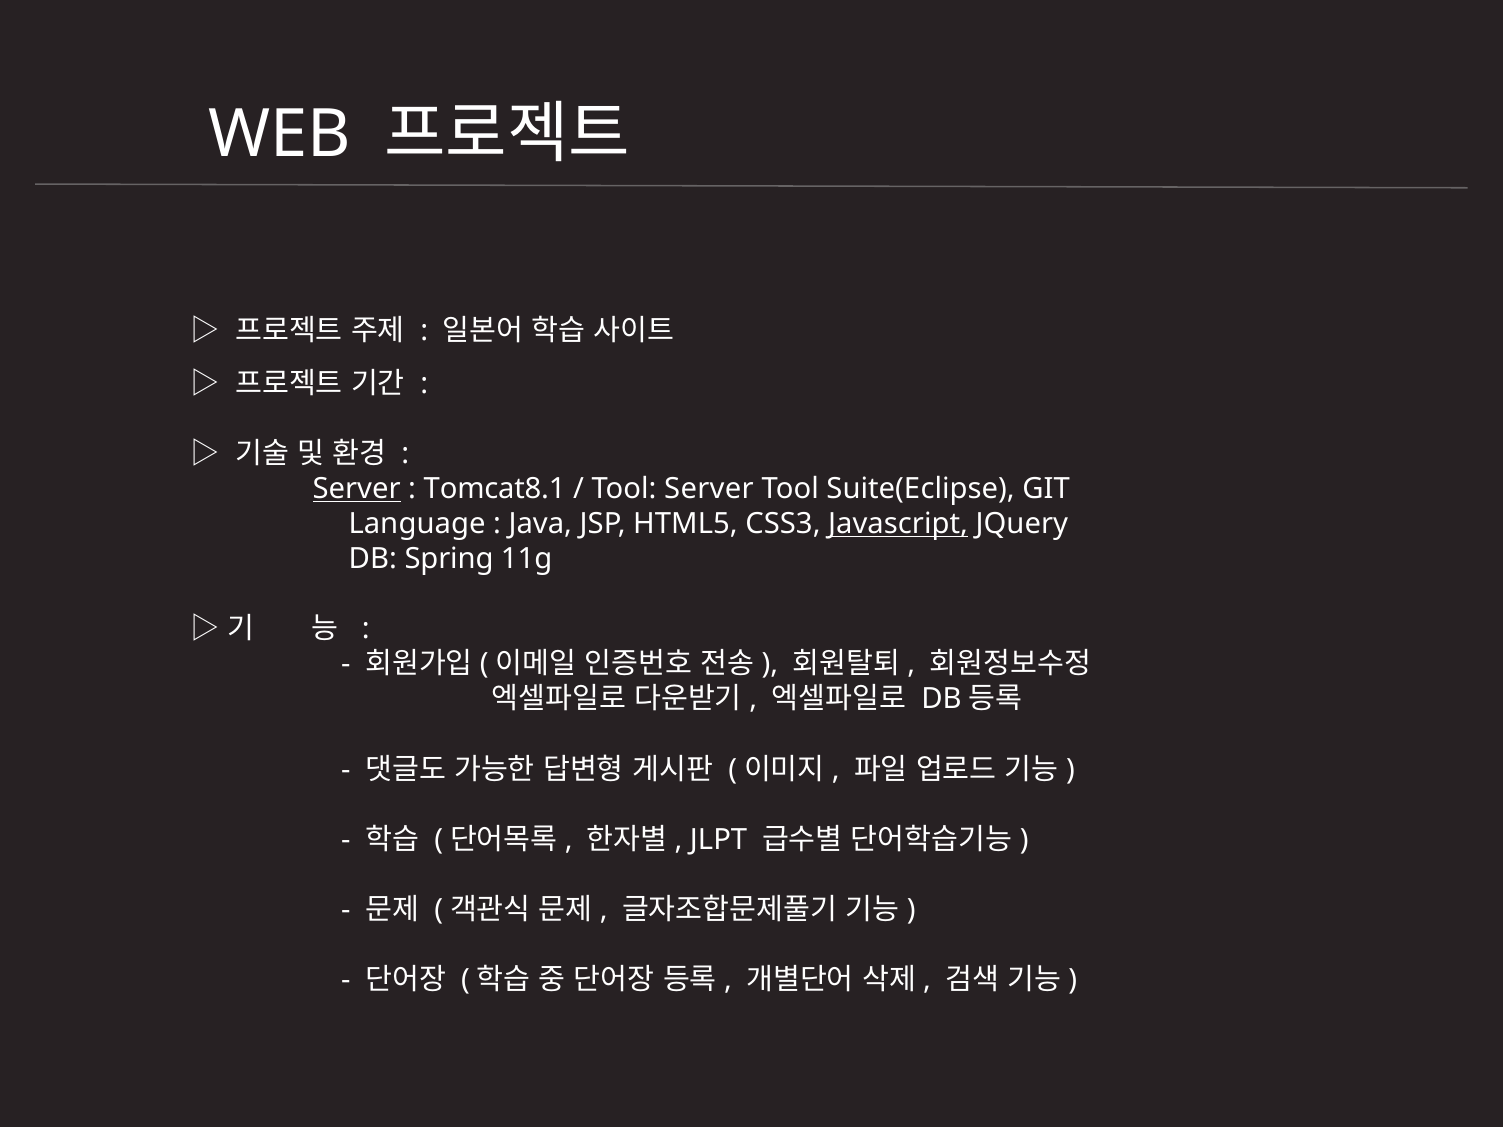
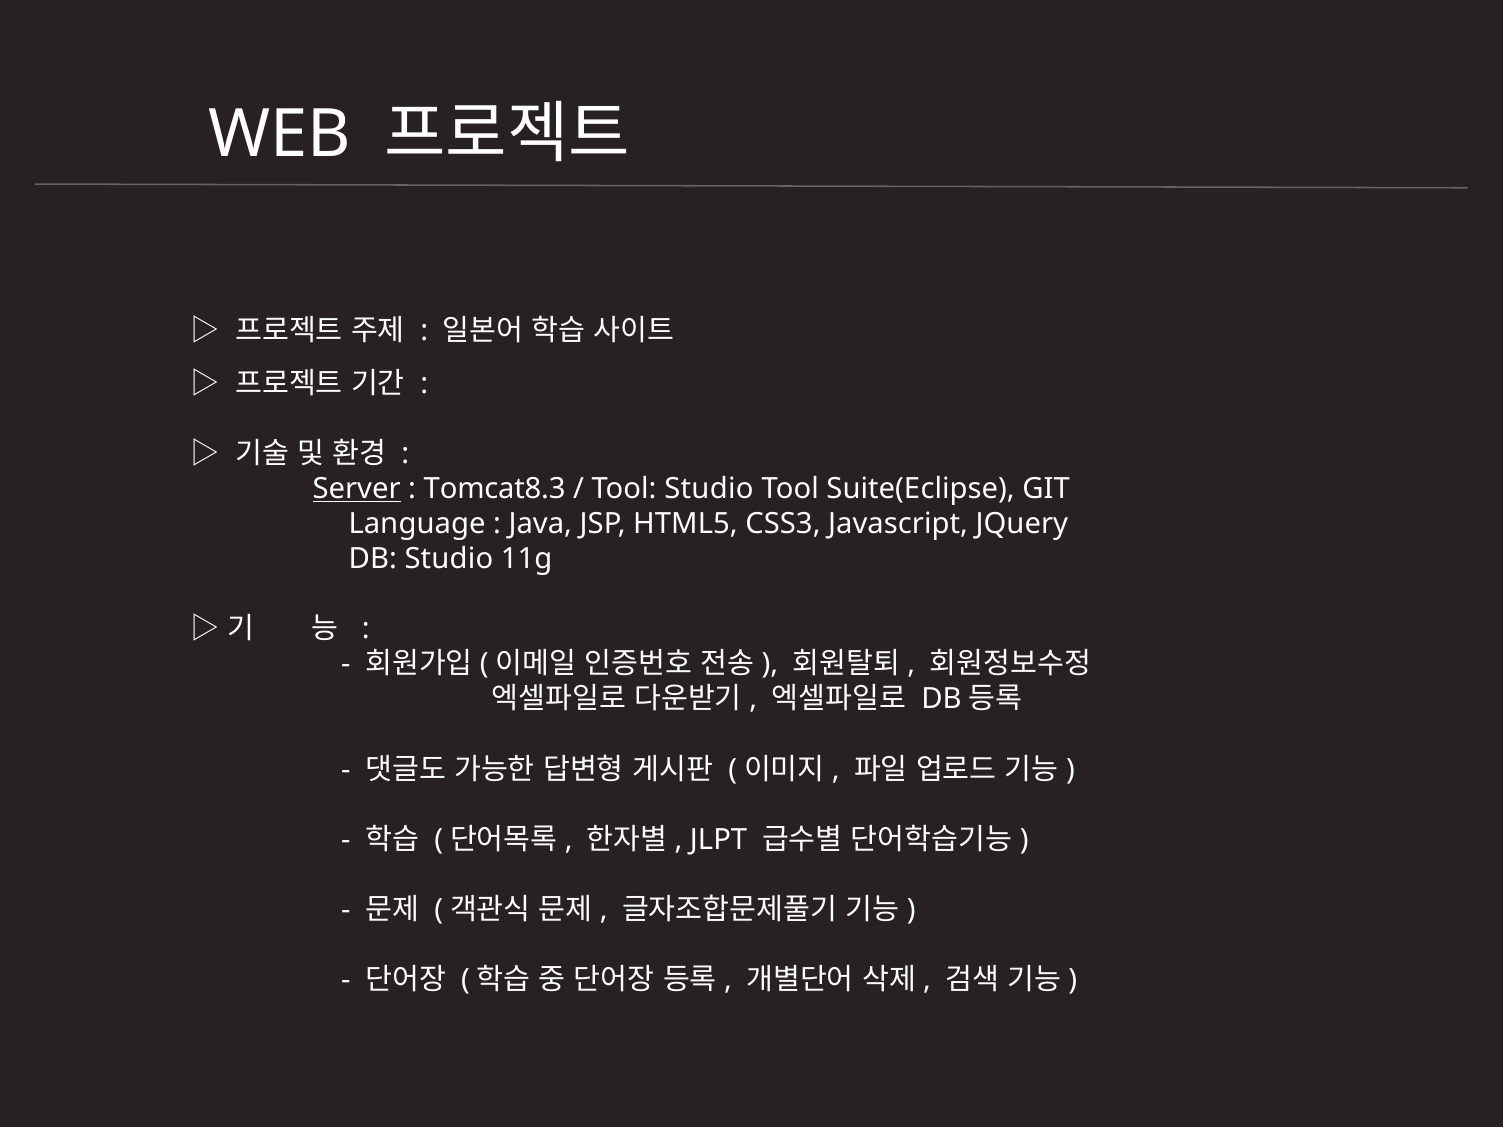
Tomcat8.1: Tomcat8.1 -> Tomcat8.3 (495, 489)
Tool Server: Server -> Studio (709, 489)
Javascript underline: present -> none (898, 524)
DB Spring: Spring -> Studio (449, 559)
